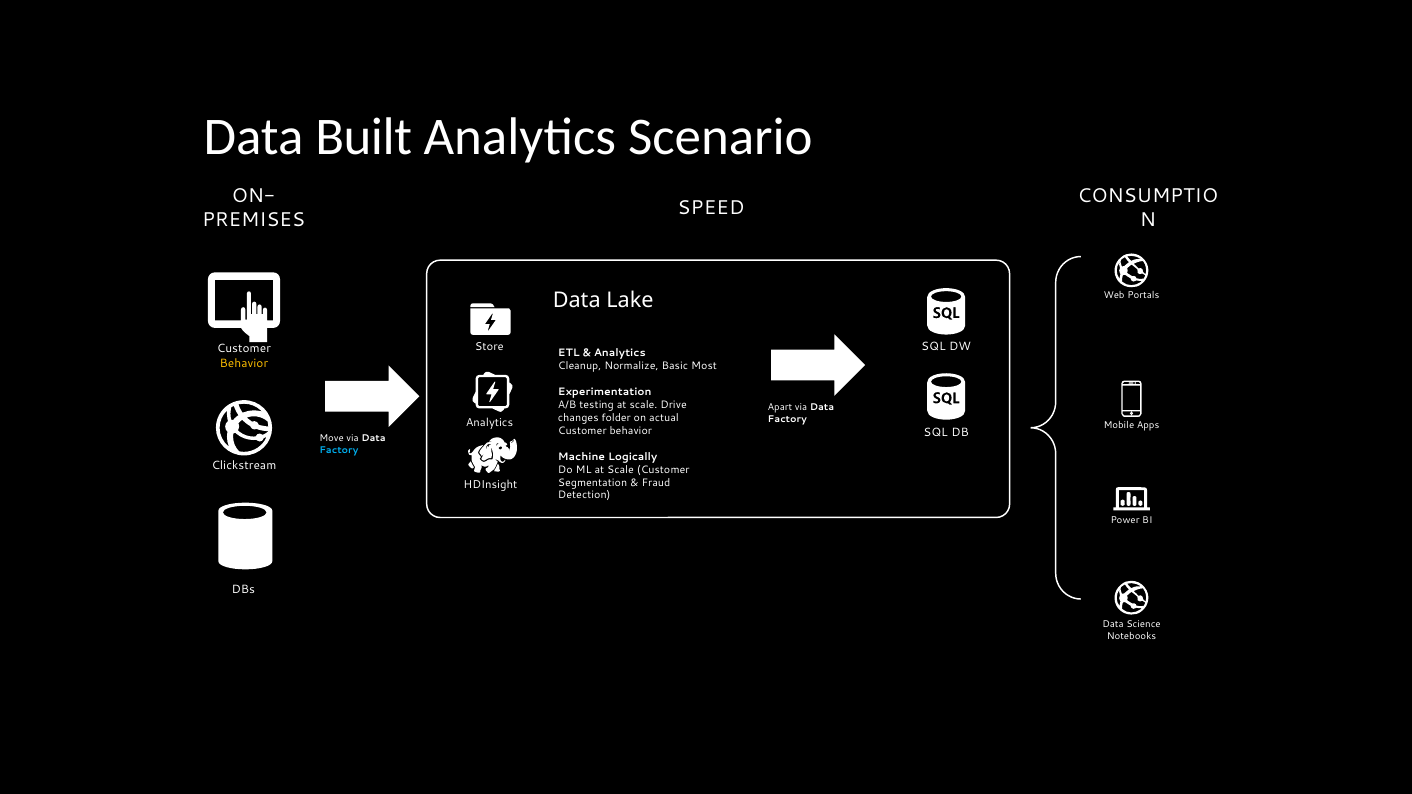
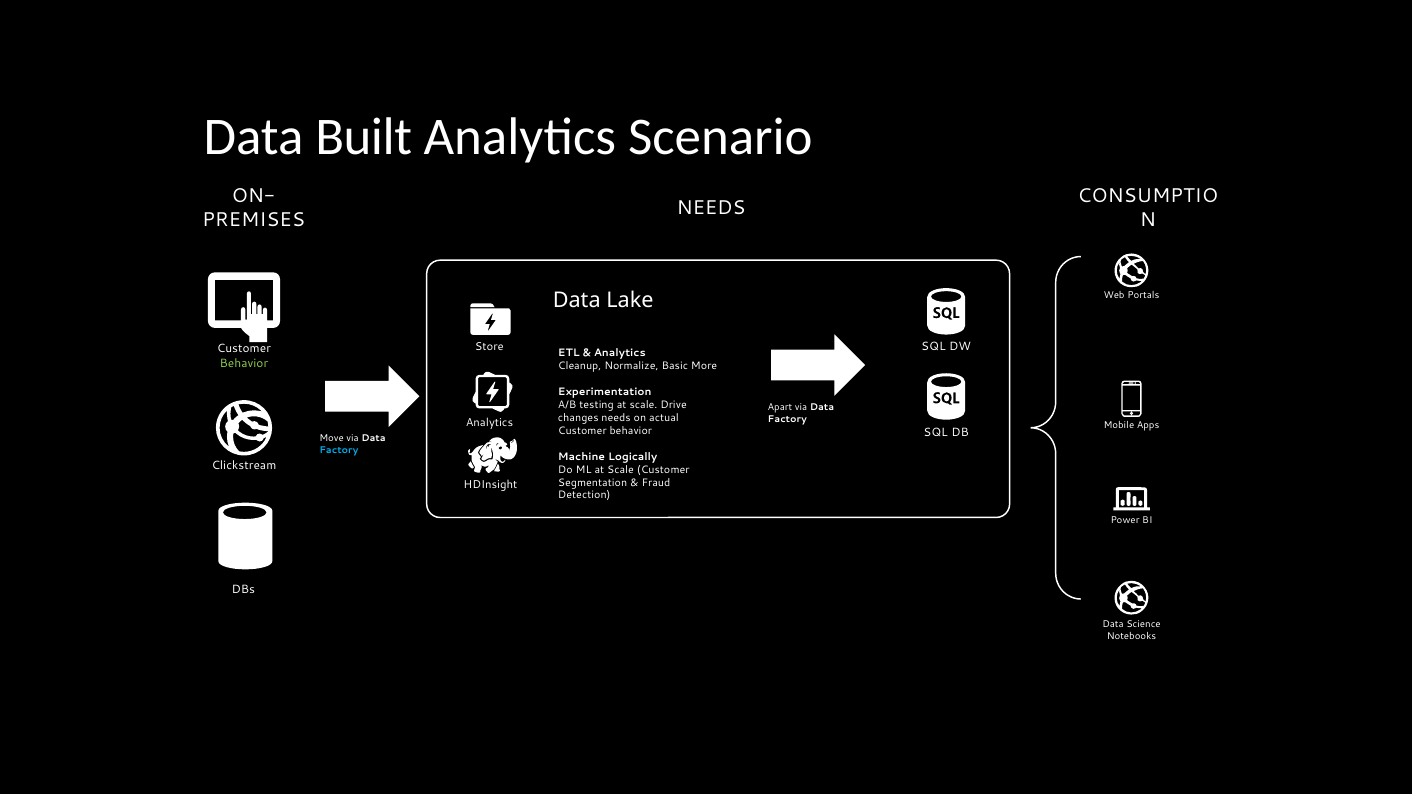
SPEED: SPEED -> NEEDS (711, 208)
Behavior colour: yellow -> light green (244, 363)
Most: Most -> More (704, 366)
changes folder: folder -> needs (616, 418)
